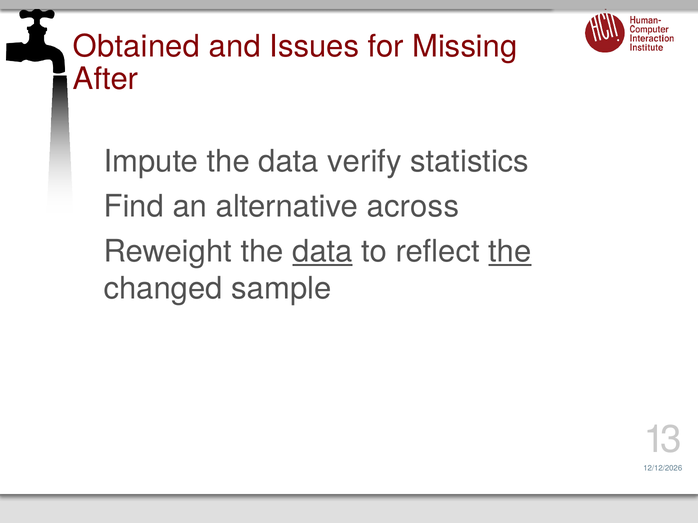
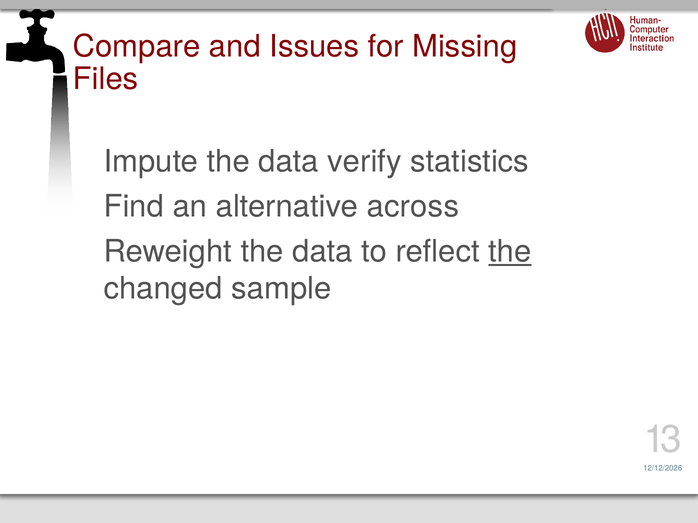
Obtained: Obtained -> Compare (137, 46)
After: After -> Files (106, 79)
data underline: present -> none (323, 252)
